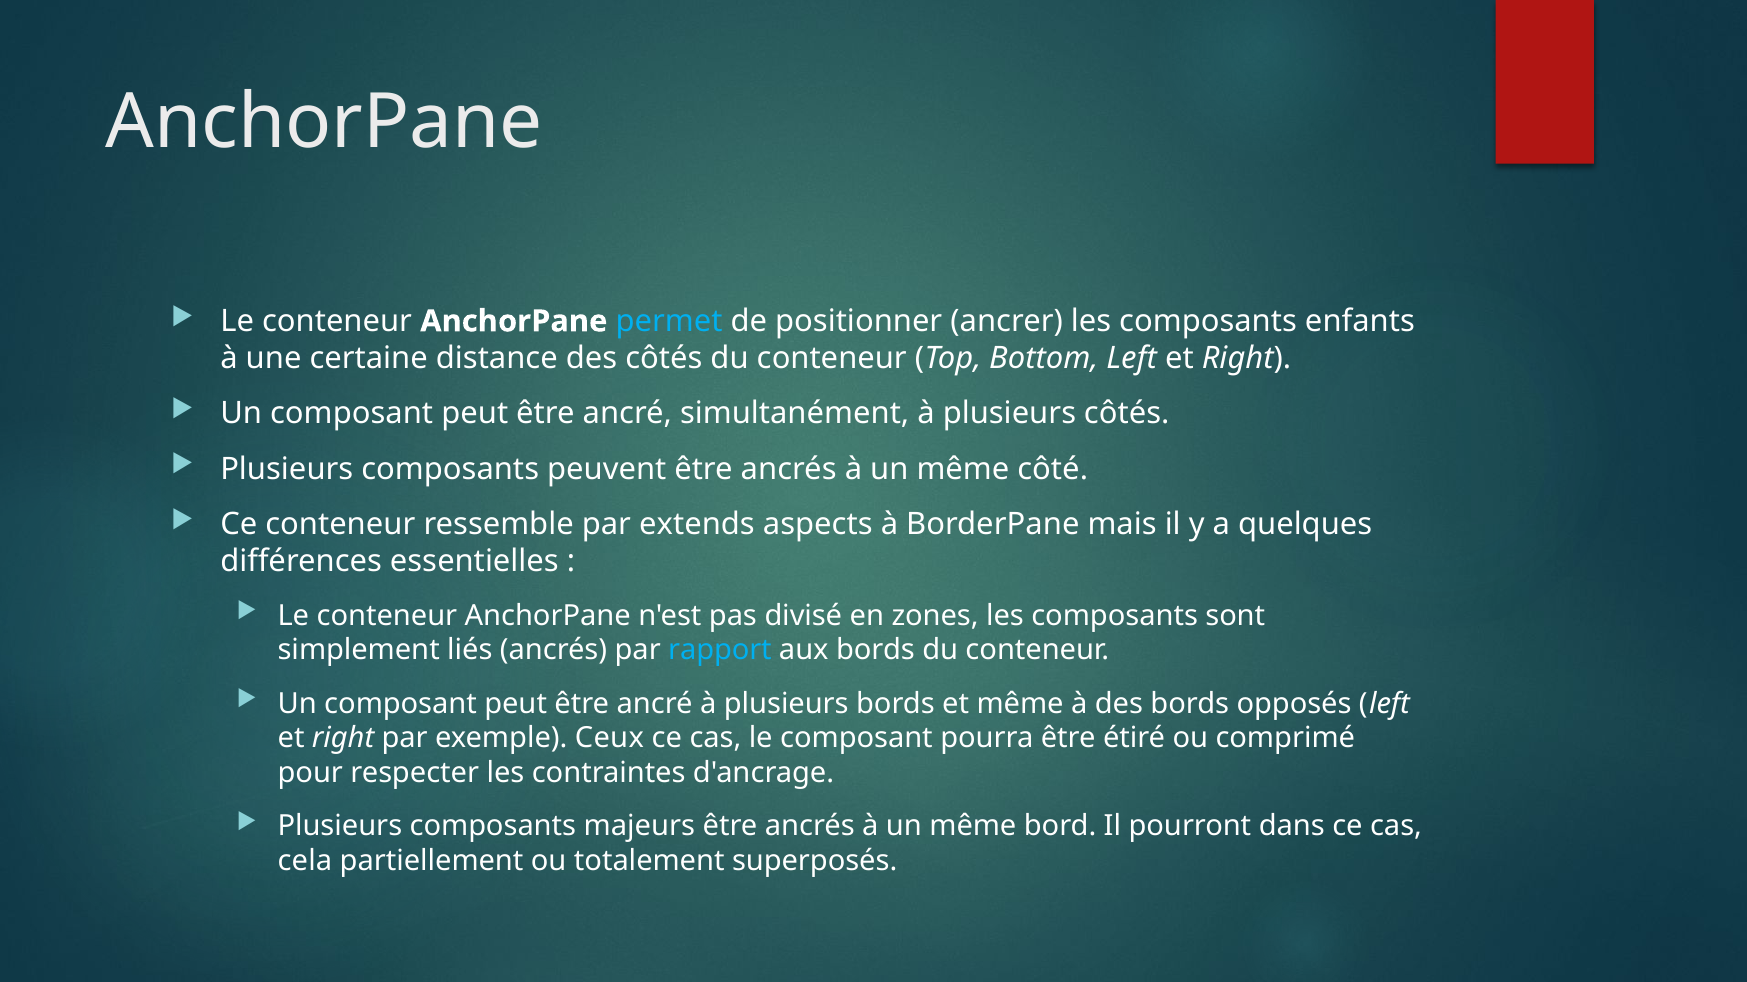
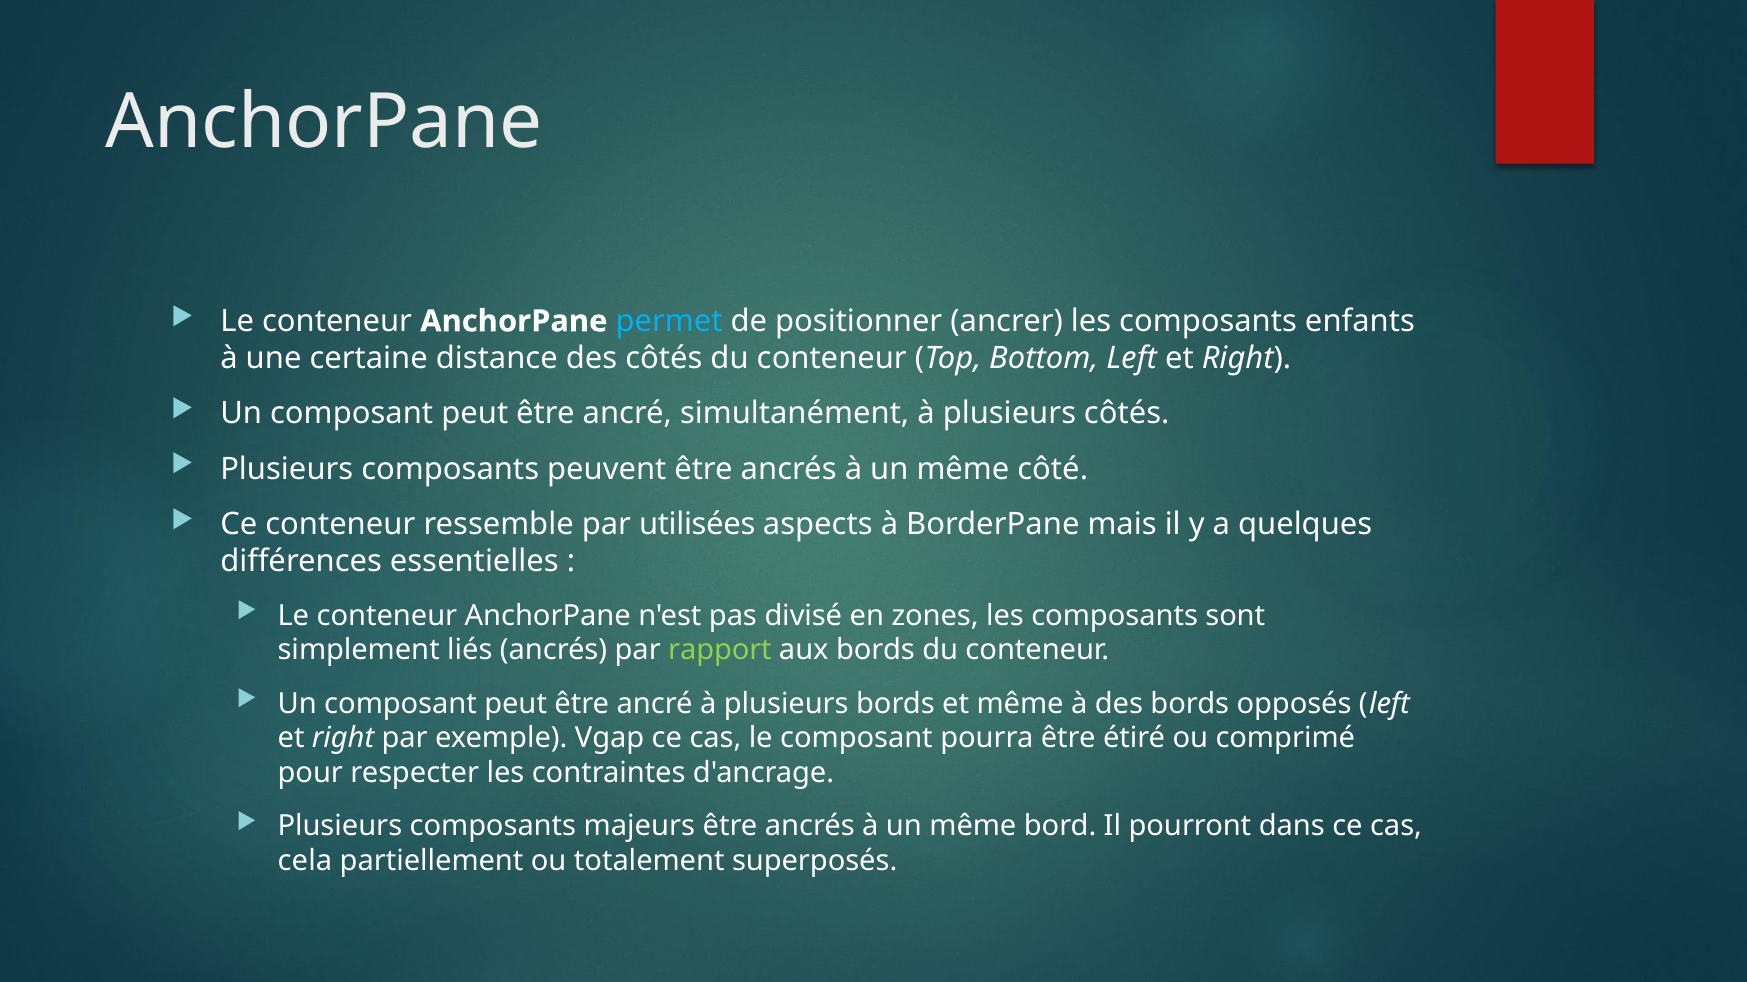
extends: extends -> utilisées (697, 525)
rapport colour: light blue -> light green (720, 651)
Ceux: Ceux -> Vgap (610, 739)
